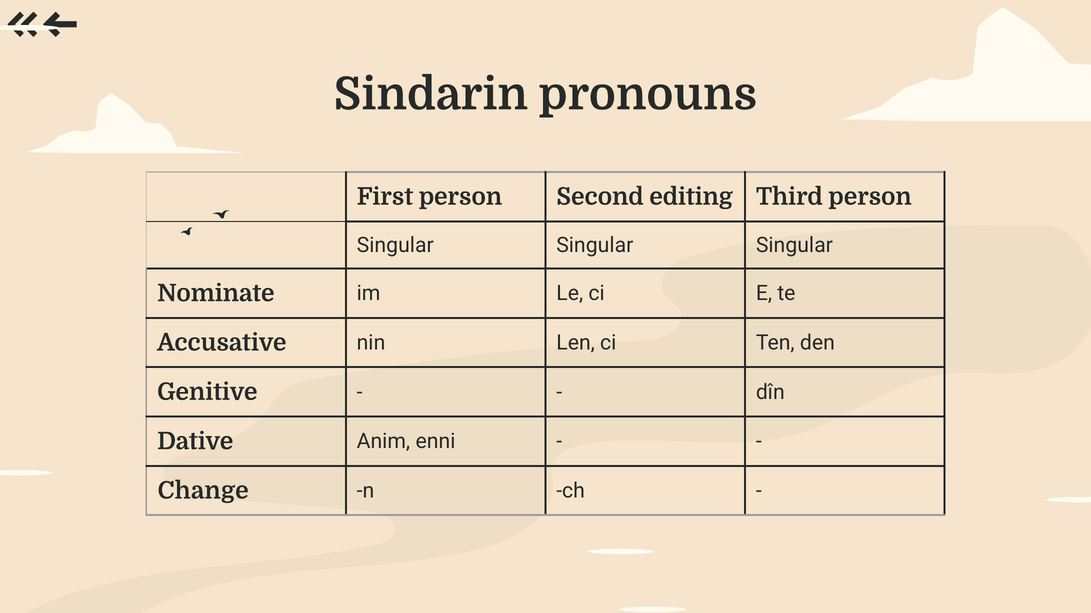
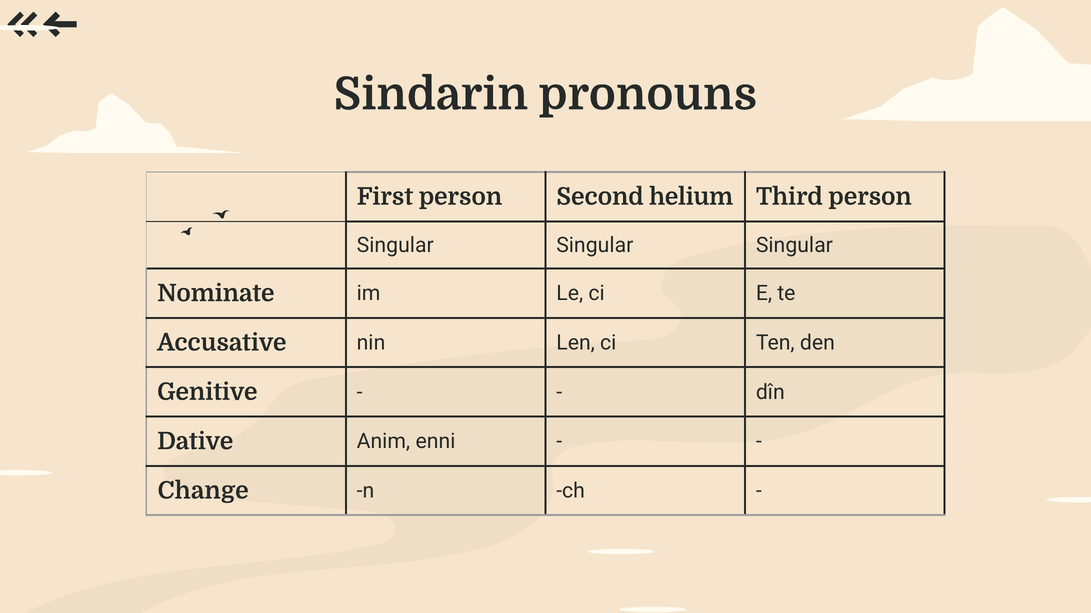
editing: editing -> helium (691, 197)
